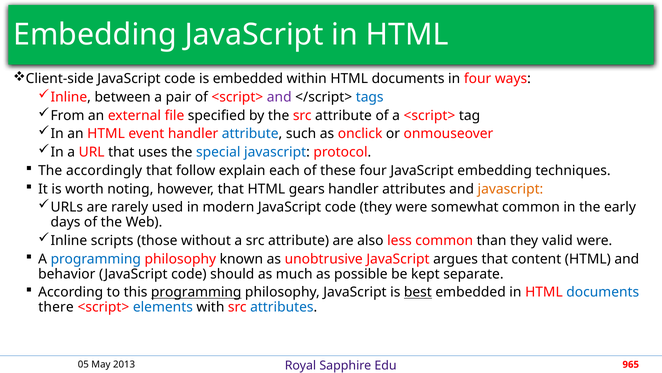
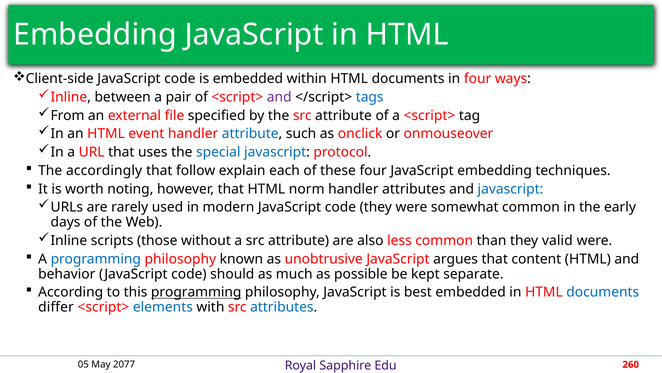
gears: gears -> norm (307, 189)
javascript colour: orange -> blue (510, 189)
best underline: present -> none (418, 292)
there: there -> differ (56, 307)
2013: 2013 -> 2077 (124, 364)
965: 965 -> 260 (631, 364)
